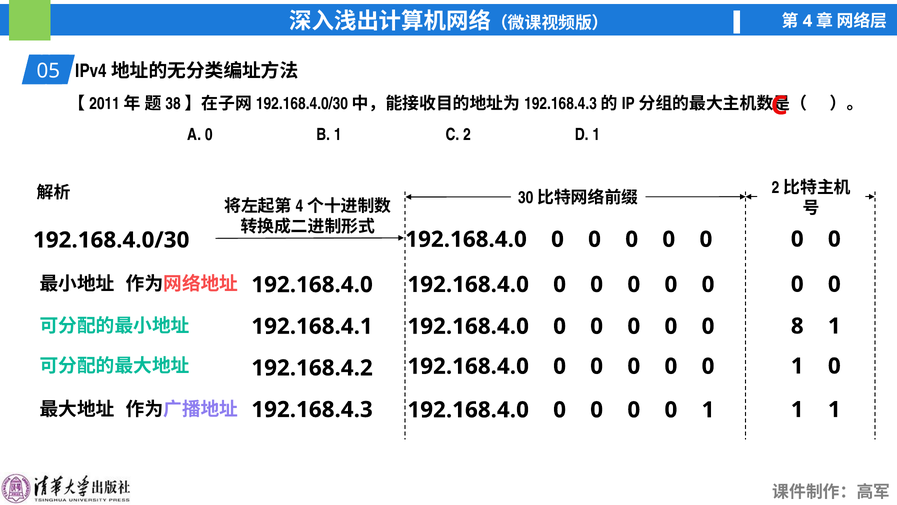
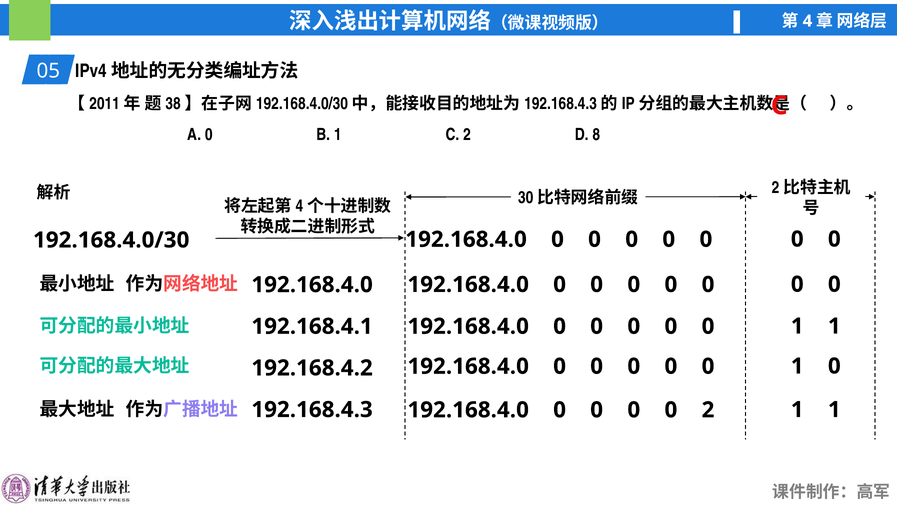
D 1: 1 -> 8 (596, 135)
8: 8 -> 1 (797, 326)
1: 1 -> 2 (708, 410)
